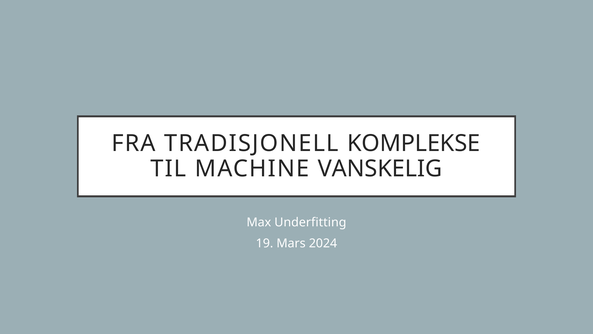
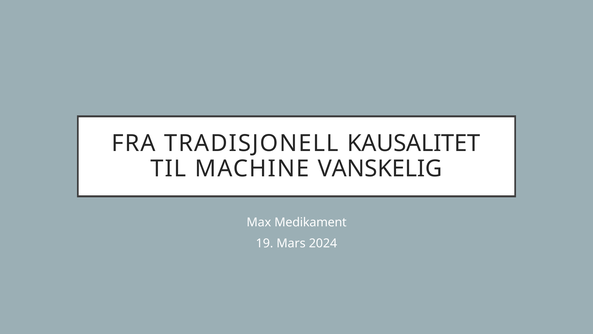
KOMPLEKSE: KOMPLEKSE -> KAUSALITET (414, 143)
Underfitting: Underfitting -> Medikament (310, 222)
